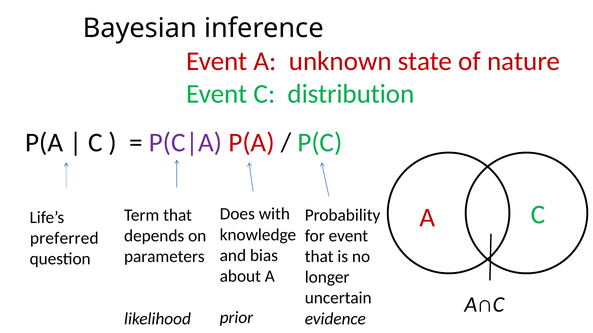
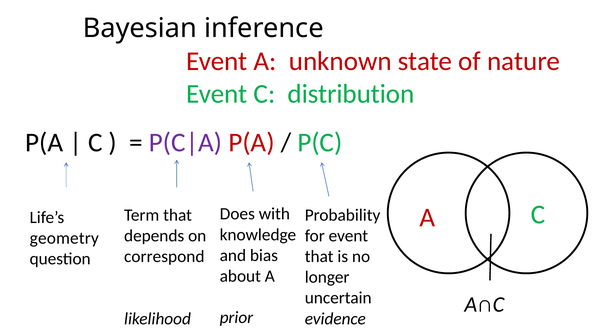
preferred: preferred -> geometry (64, 239)
parameters: parameters -> correspond (164, 257)
